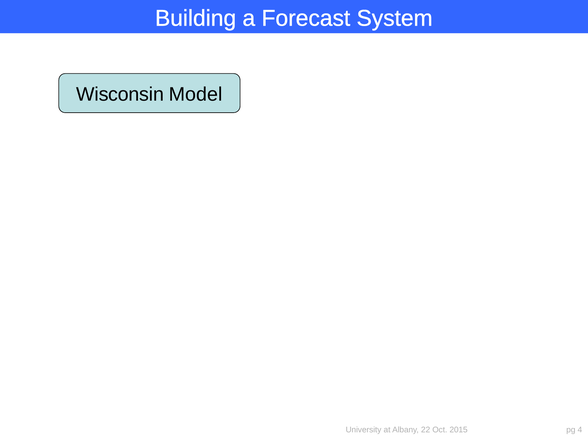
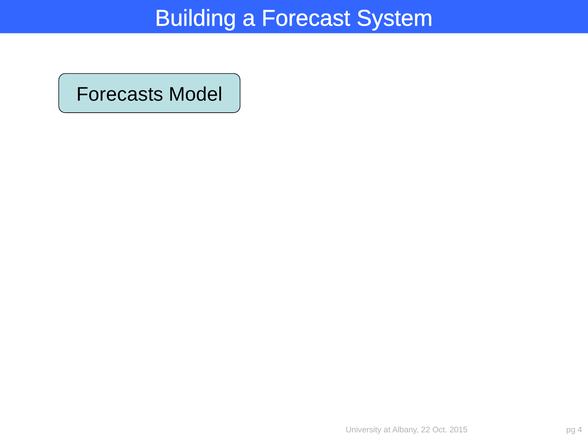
Wisconsin: Wisconsin -> Forecasts (120, 94)
